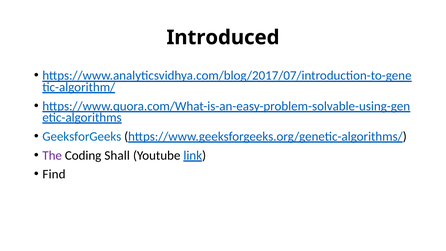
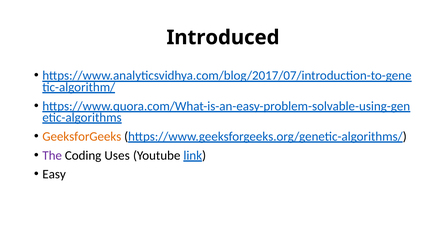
GeeksforGeeks colour: blue -> orange (82, 136)
Shall: Shall -> Uses (117, 155)
Find: Find -> Easy (54, 174)
